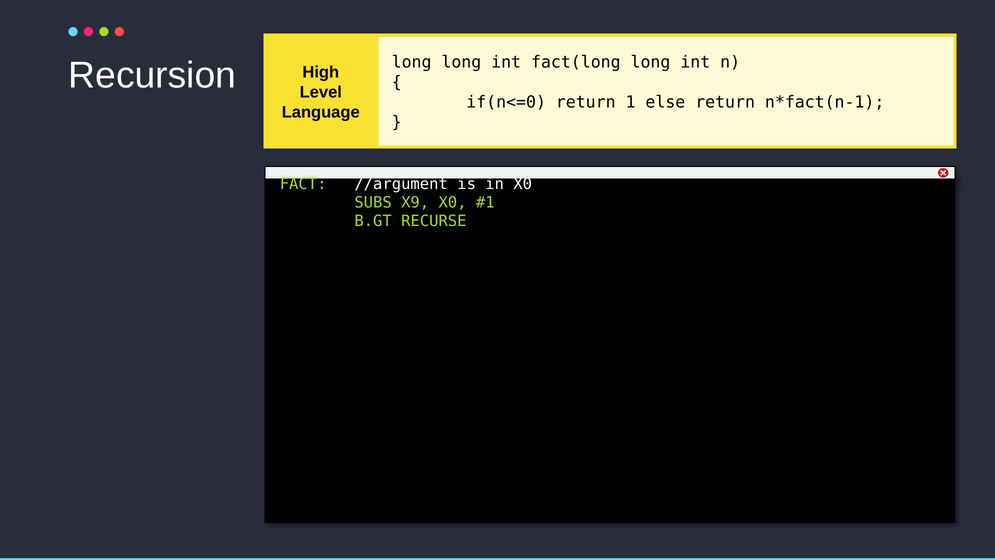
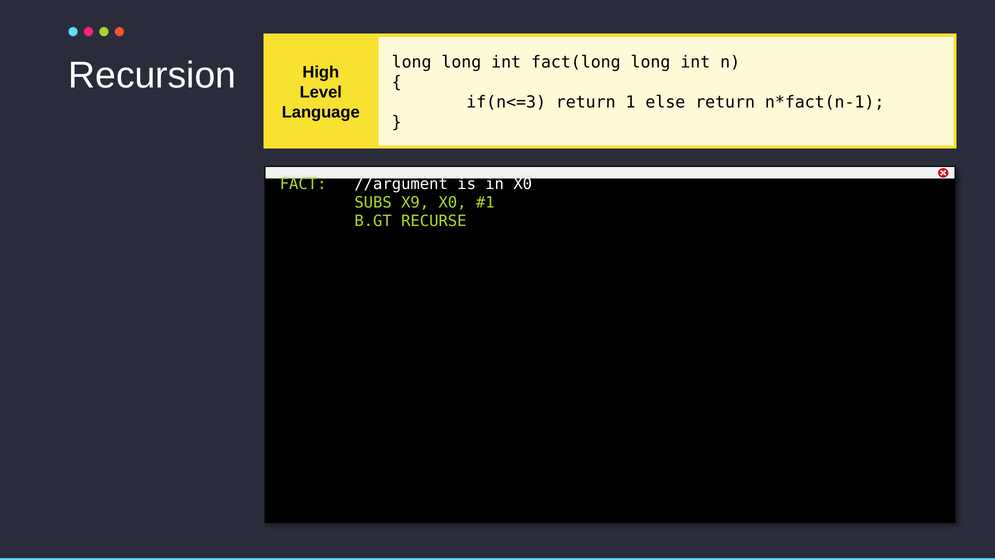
if(n<=0: if(n<=0 -> if(n<=3 (506, 102)
